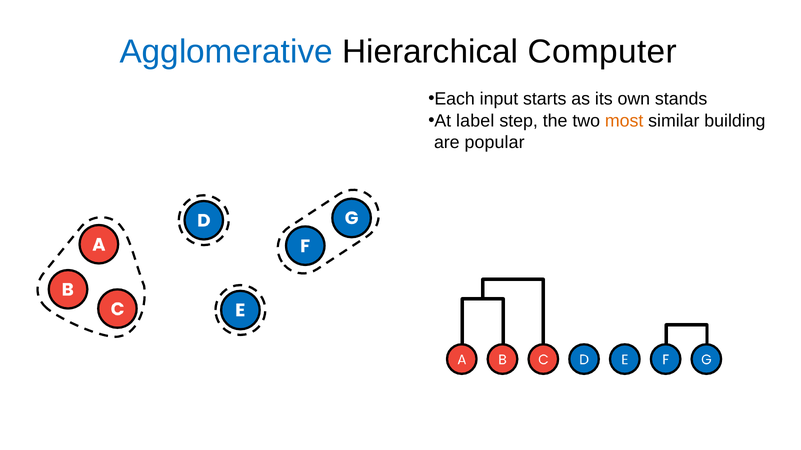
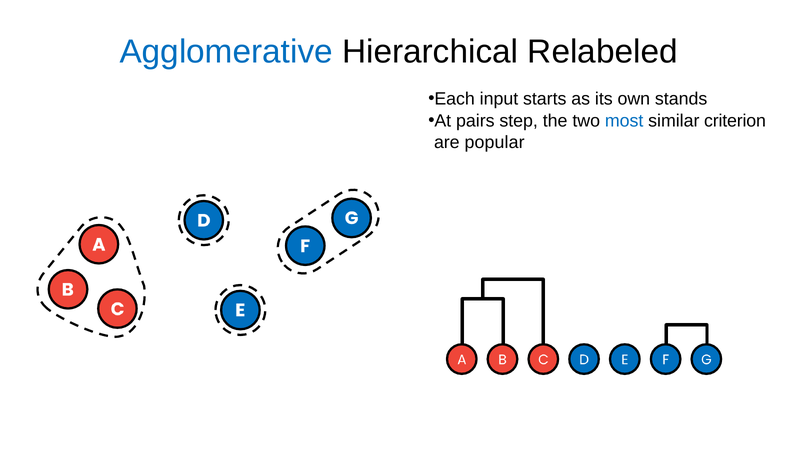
Computer: Computer -> Relabeled (603, 52)
label: label -> pairs (475, 121)
most colour: orange -> blue (624, 121)
building: building -> criterion (735, 121)
